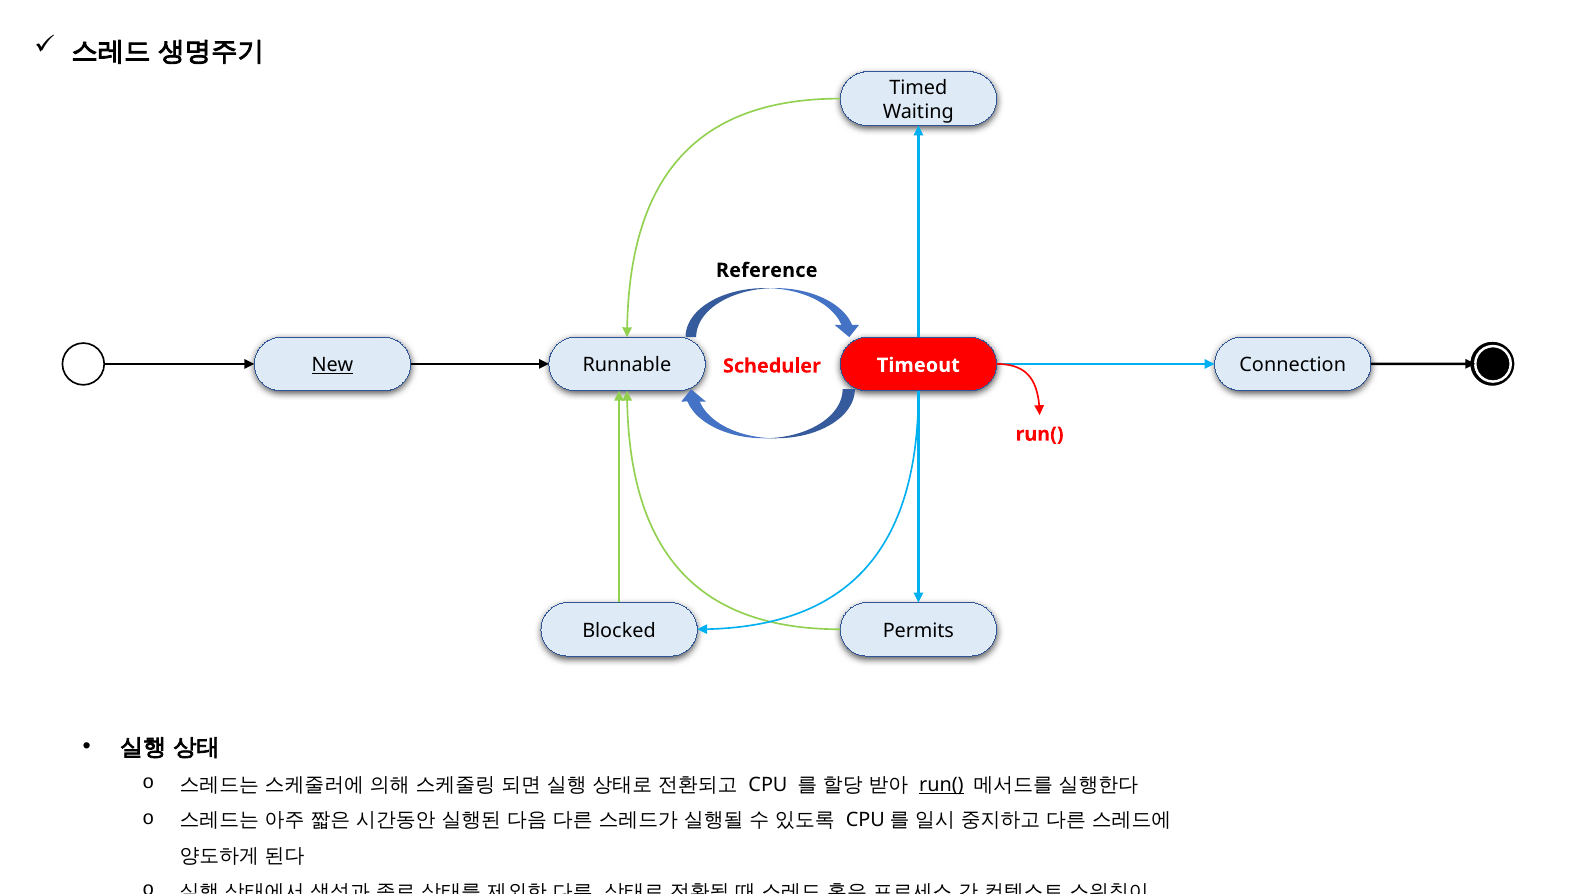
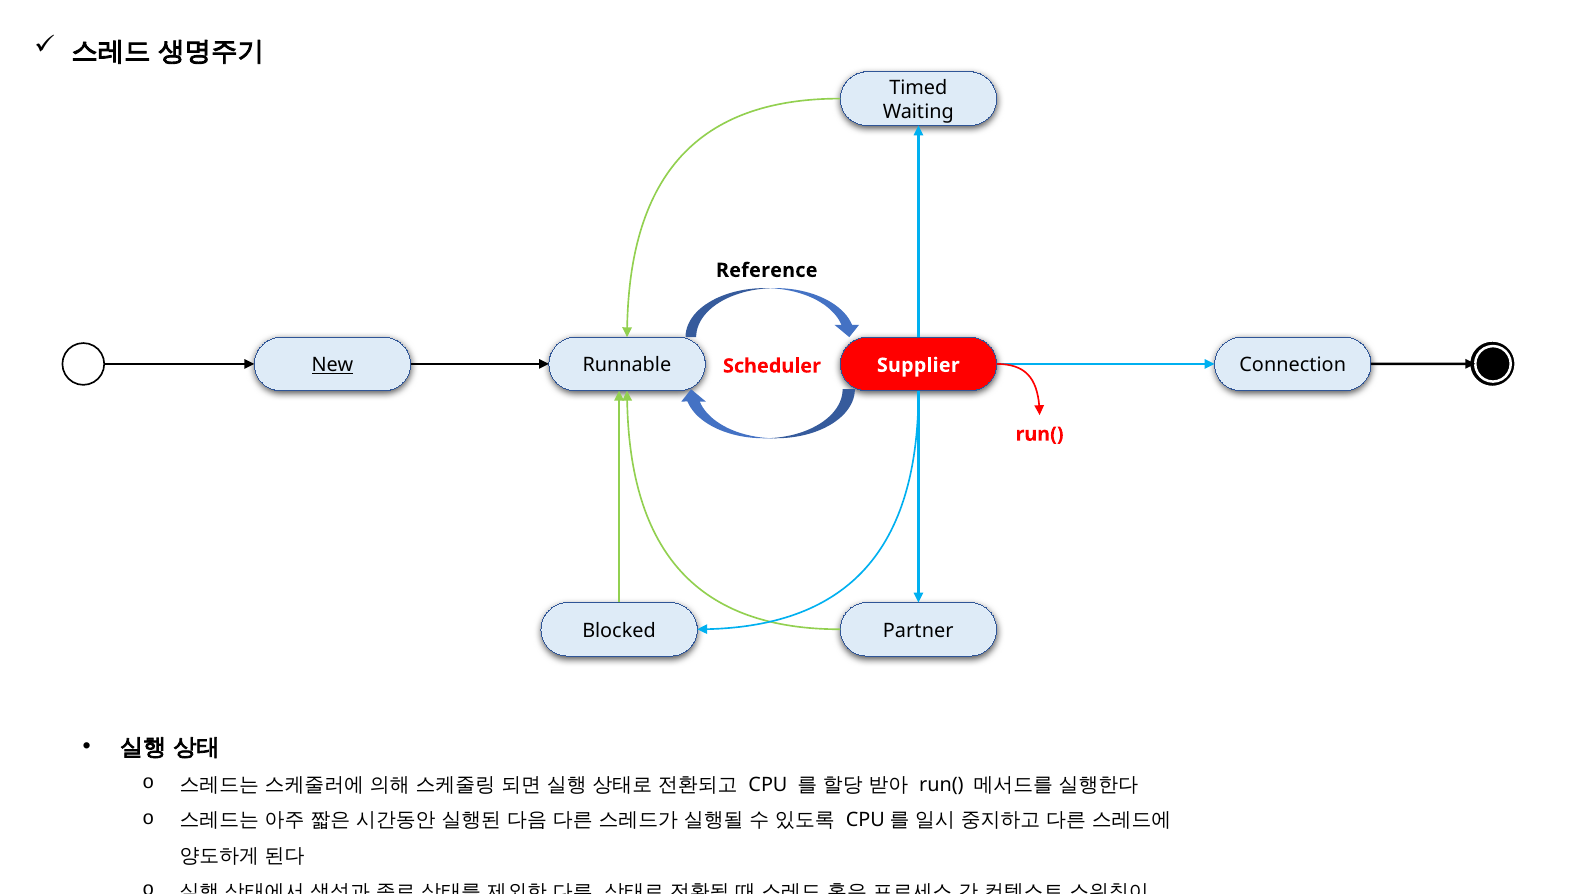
Timeout: Timeout -> Supplier (918, 365)
Permits: Permits -> Partner (918, 631)
run( underline: present -> none (941, 785)
